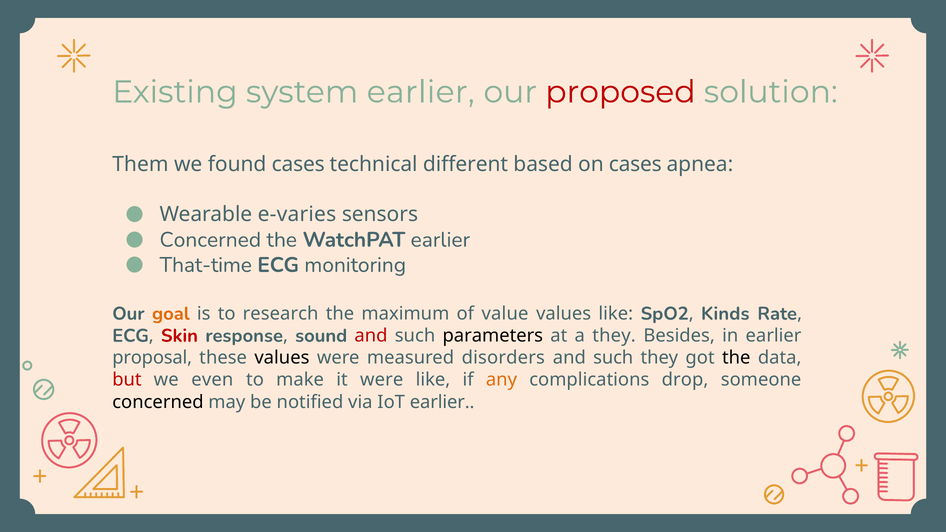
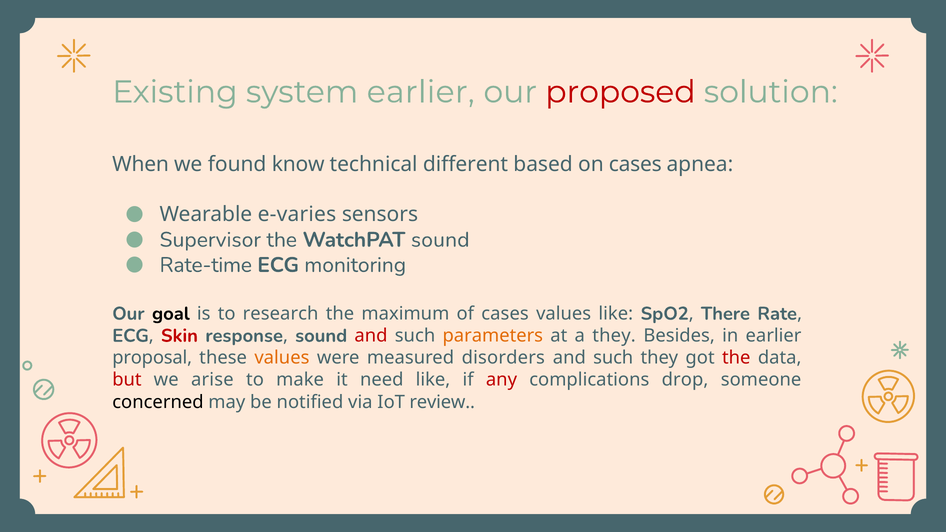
Them: Them -> When (141, 164)
found cases: cases -> know (298, 164)
Concerned: Concerned -> Supervisor (210, 240)
WatchPAT earlier: earlier -> sound (440, 240)
That-time: That-time -> Rate-time (206, 265)
goal colour: orange -> black (171, 314)
of value: value -> cases (505, 314)
Kinds: Kinds -> There (725, 314)
parameters colour: black -> orange (493, 336)
values colour: black -> orange (282, 358)
the colour: black -> red (736, 358)
even: even -> arise (212, 380)
it were: were -> need (382, 380)
any colour: orange -> red (501, 380)
IoT earlier: earlier -> review (442, 402)
